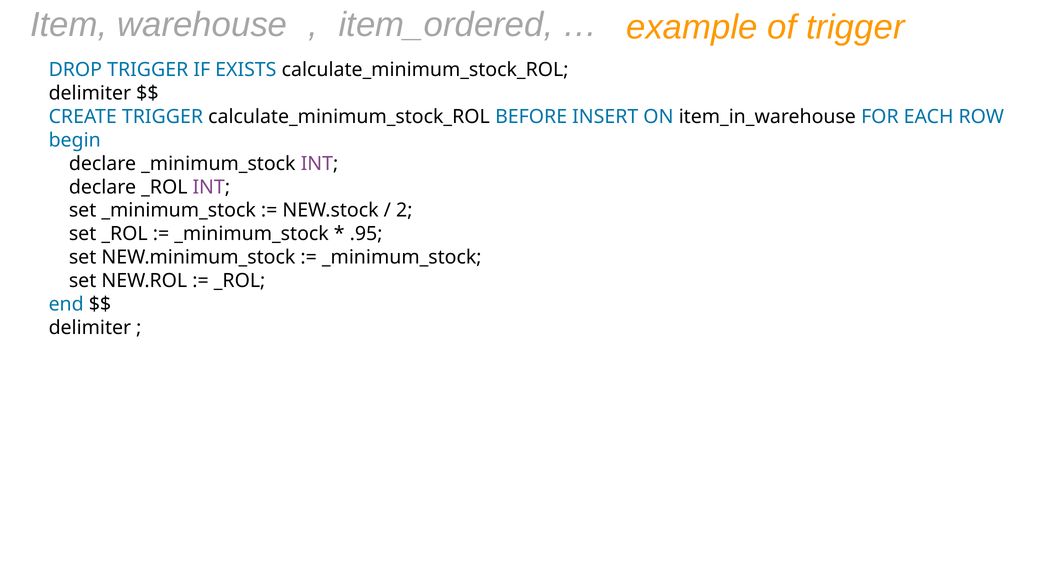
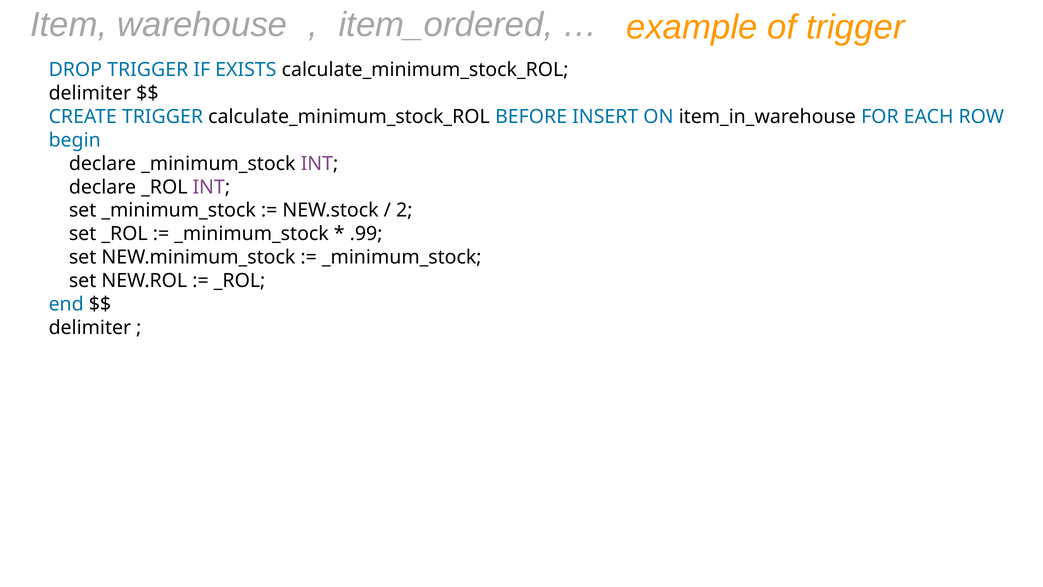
.95: .95 -> .99 (366, 234)
